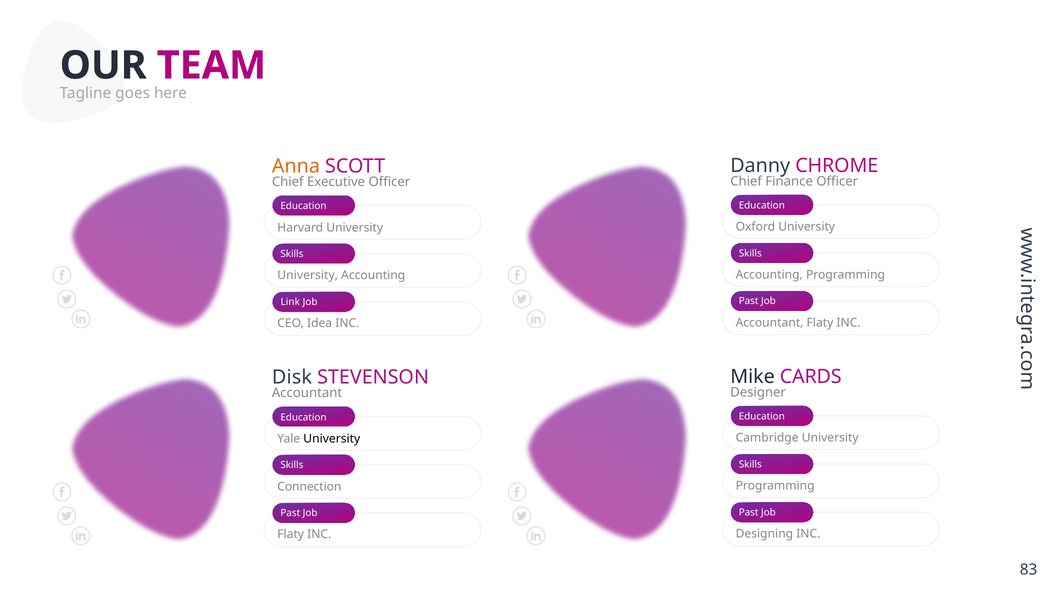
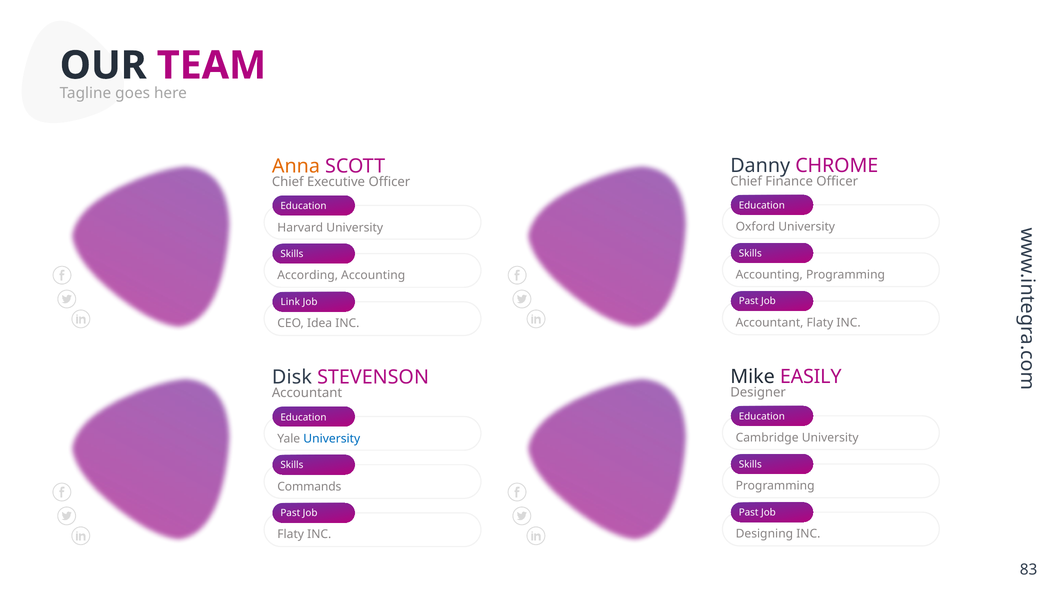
University: University -> According (308, 276)
CARDS: CARDS -> EASILY (811, 377)
University colour: black -> blue (332, 439)
Connection: Connection -> Commands (309, 487)
